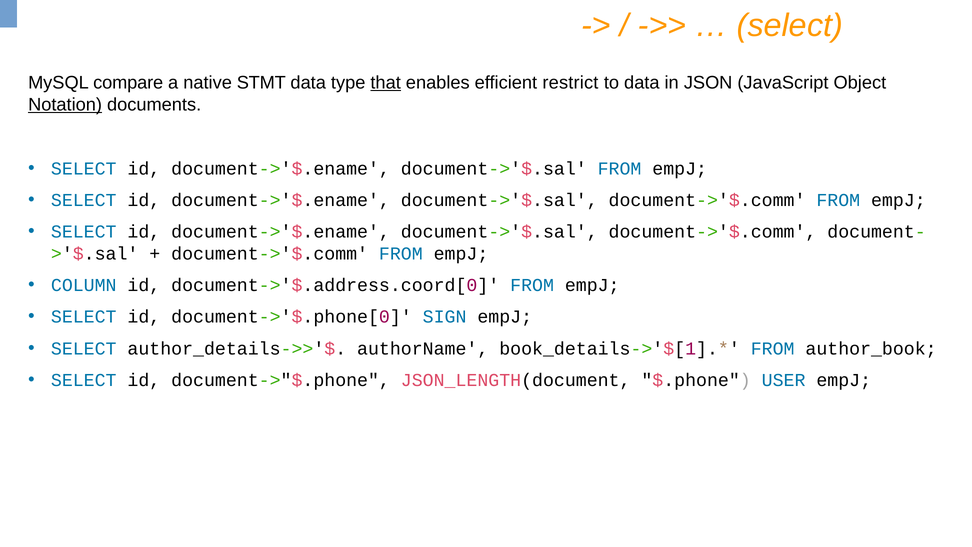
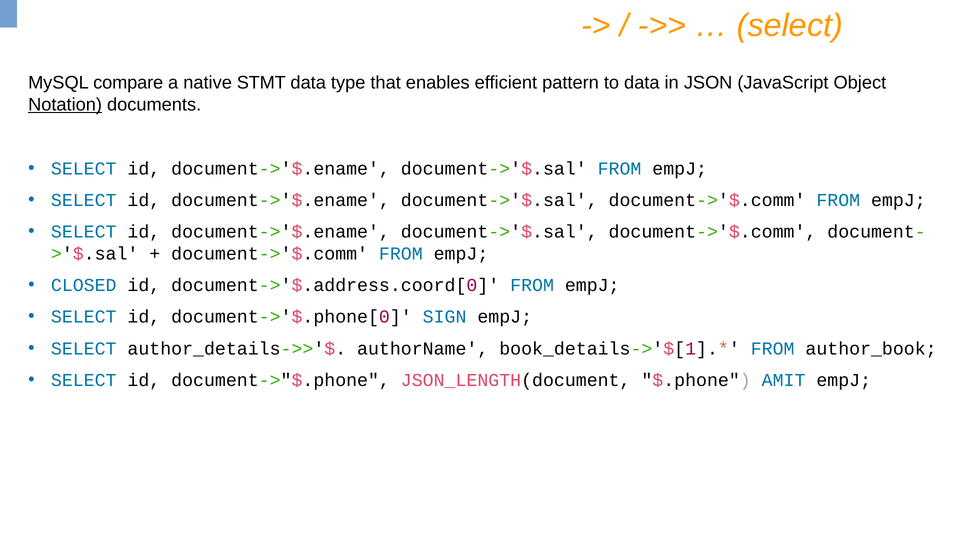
that underline: present -> none (386, 83)
restrict: restrict -> pattern (571, 83)
COLUMN: COLUMN -> CLOSED (84, 285)
USER: USER -> AMIT (784, 380)
